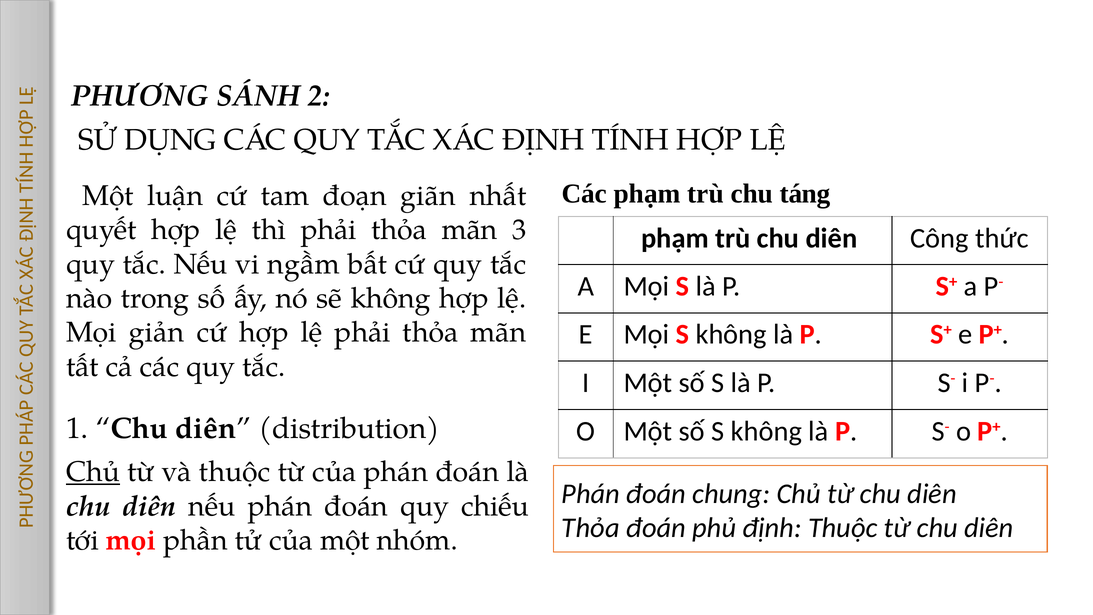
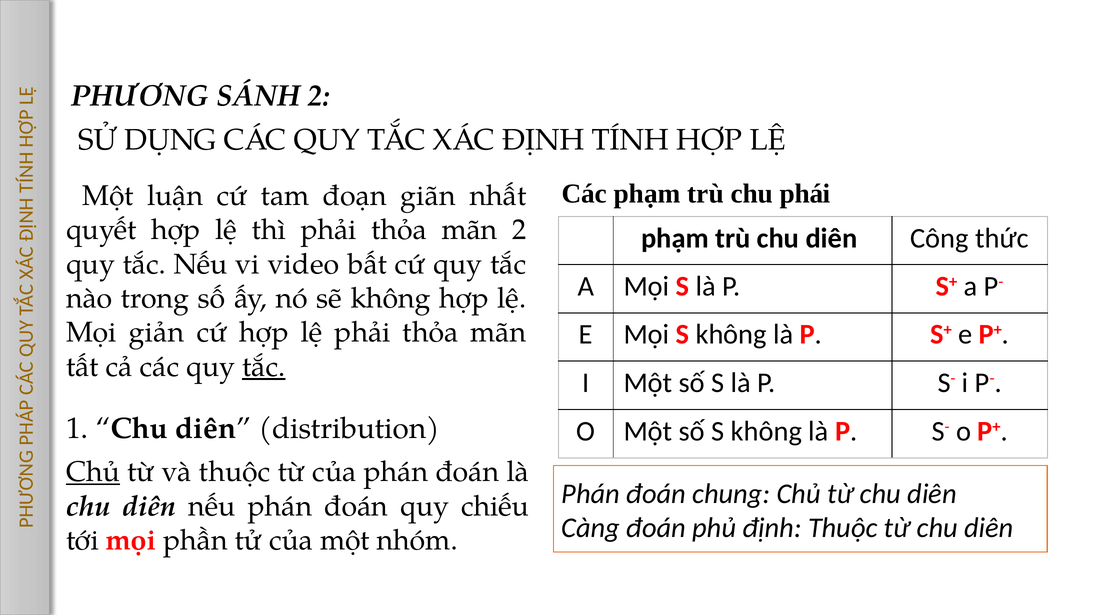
táng: táng -> phái (805, 194)
mãn 3: 3 -> 2 (519, 230)
ngầm: ngầm -> video (303, 264)
tắc underline: none -> present (264, 367)
Thỏa: Thỏa -> Càng (591, 528)
